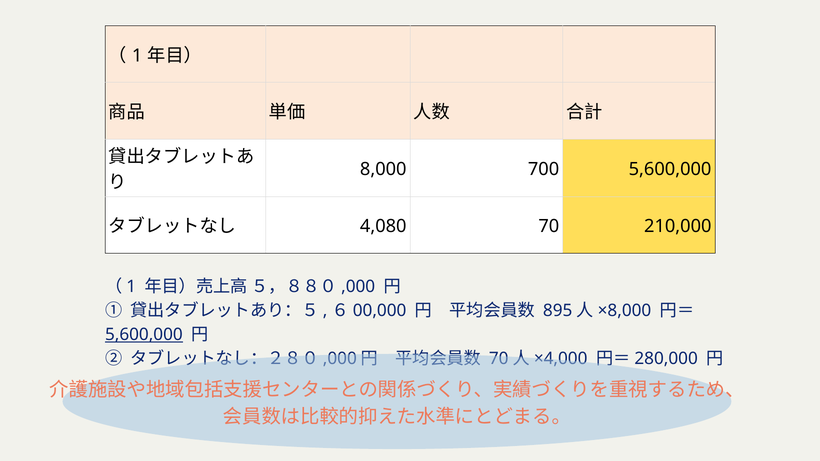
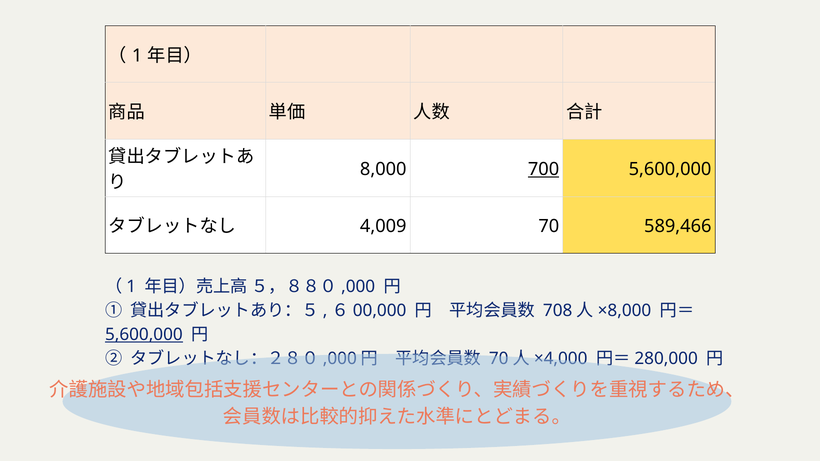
700 underline: none -> present (544, 169)
4,080: 4,080 -> 4,009 (383, 227)
210,000: 210,000 -> 589,466 (678, 227)
895: 895 -> 708 (558, 311)
